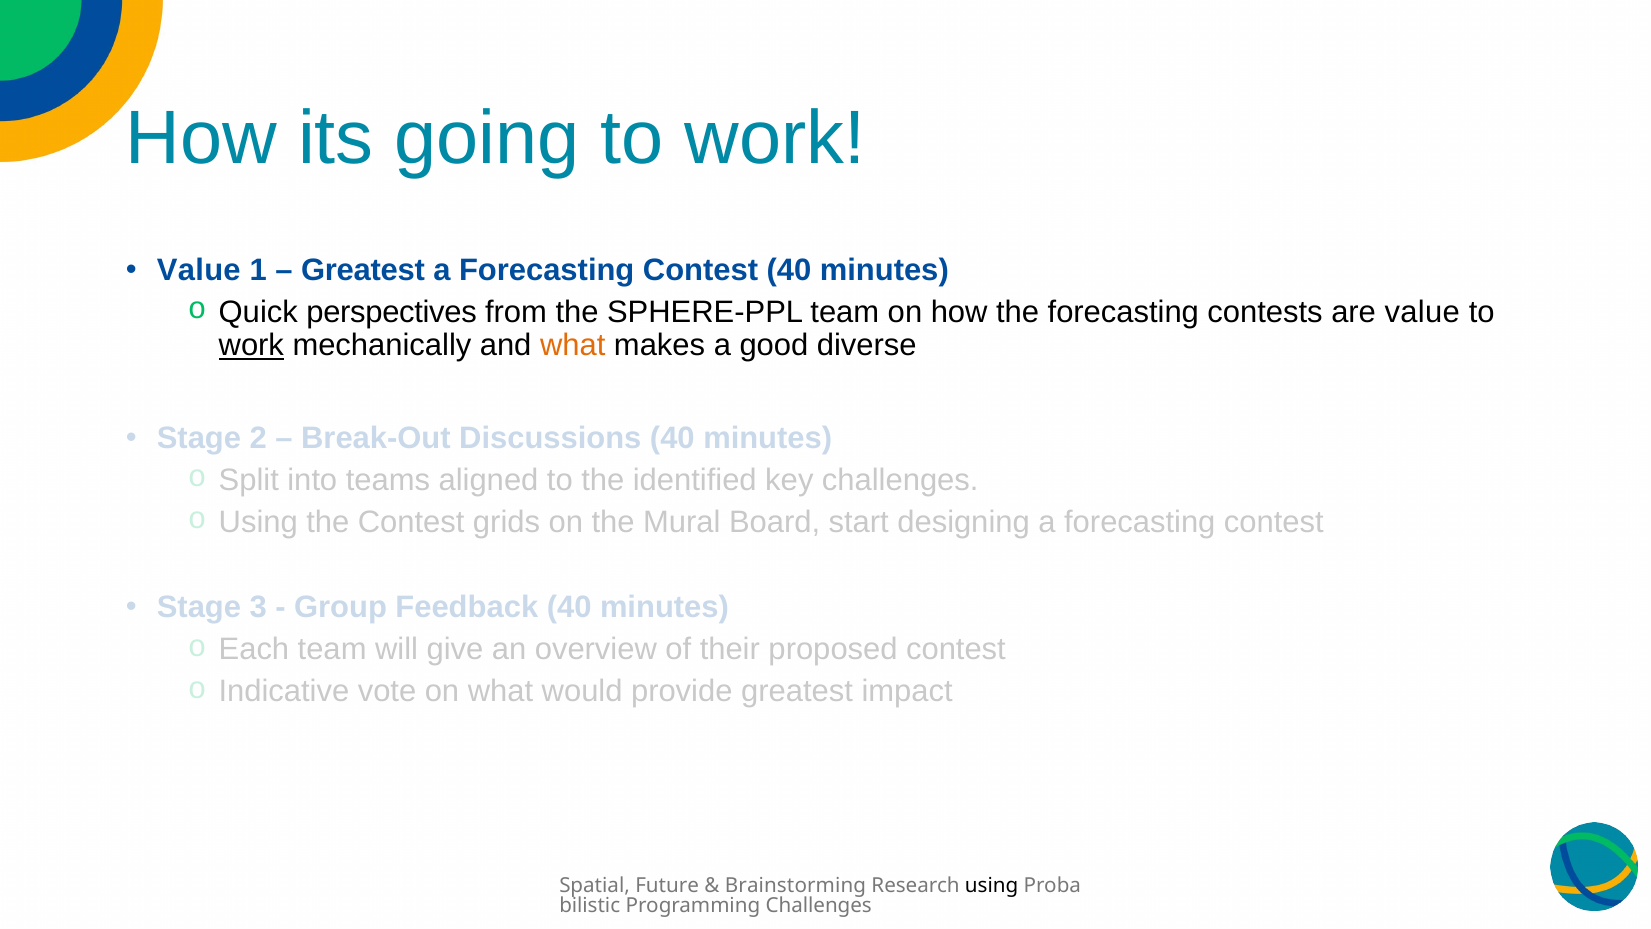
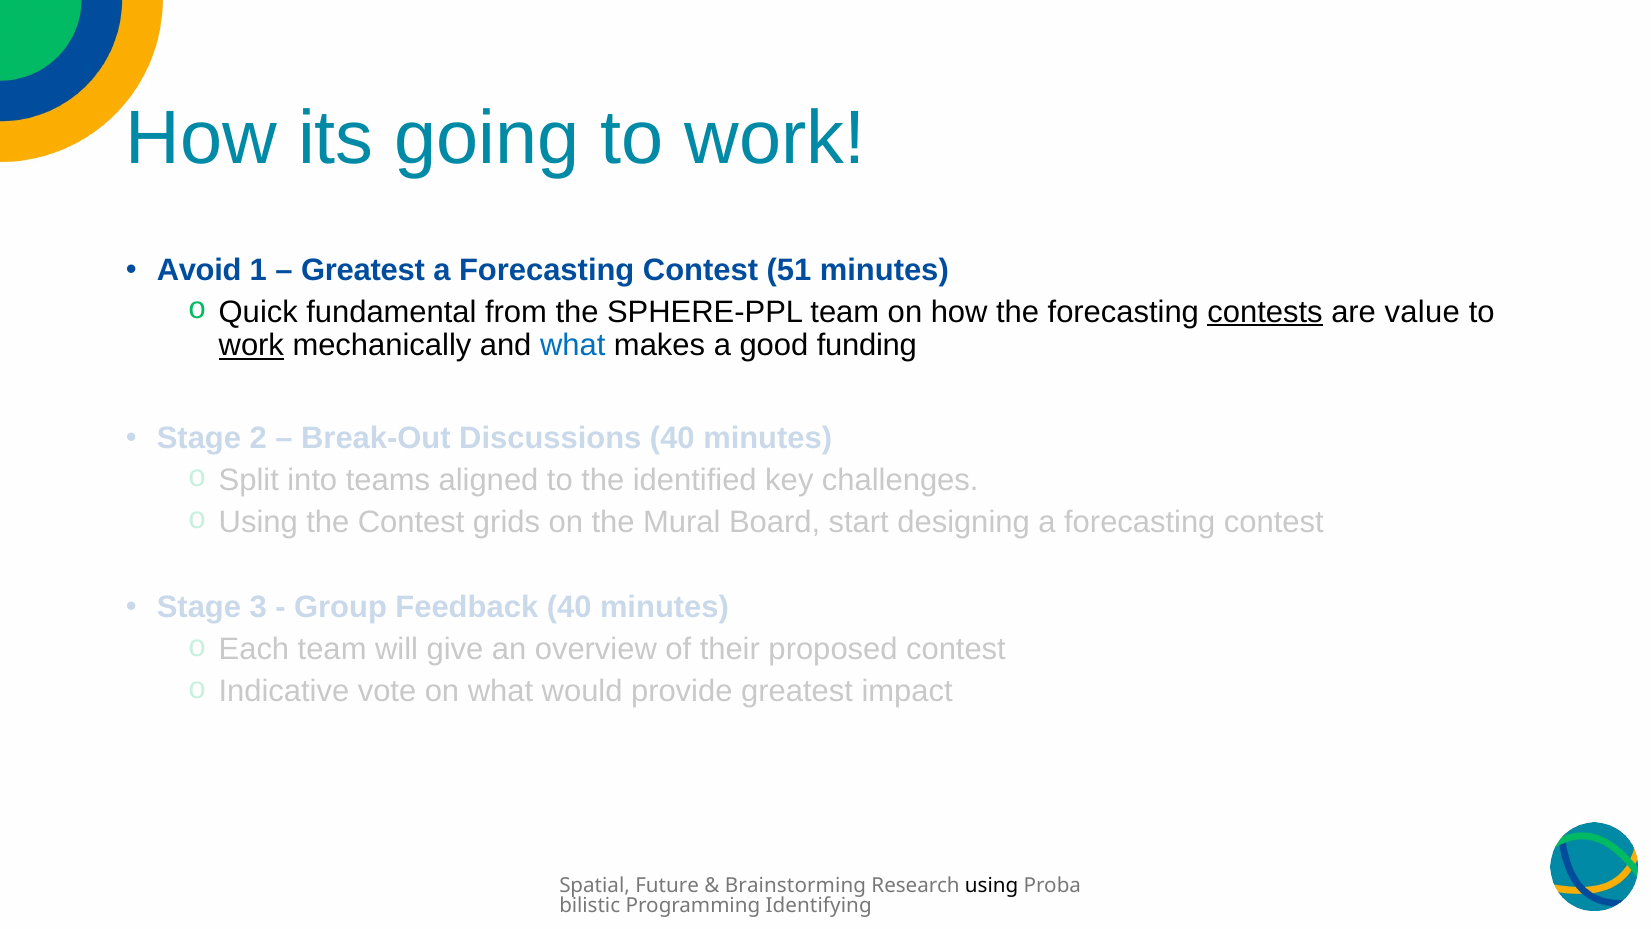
Value: Value -> Avoid (199, 270)
Contest 40: 40 -> 51 (789, 270)
perspectives: perspectives -> fundamental (391, 312)
contests underline: none -> present (1265, 312)
what colour: orange -> blue (573, 345)
diverse: diverse -> funding (867, 345)
Programming Challenges: Challenges -> Identifying (819, 906)
